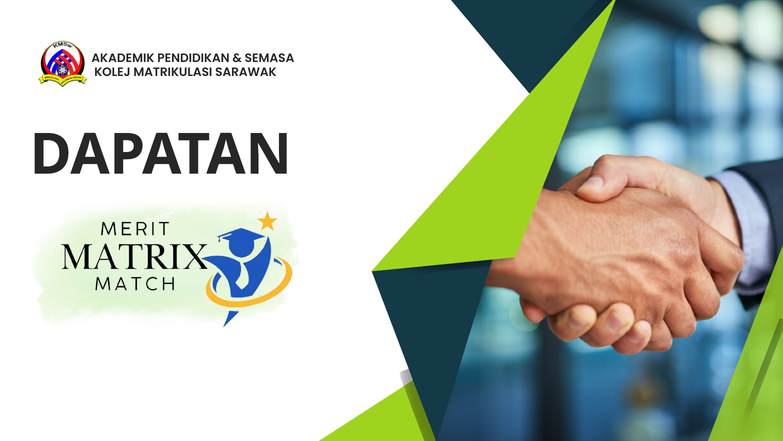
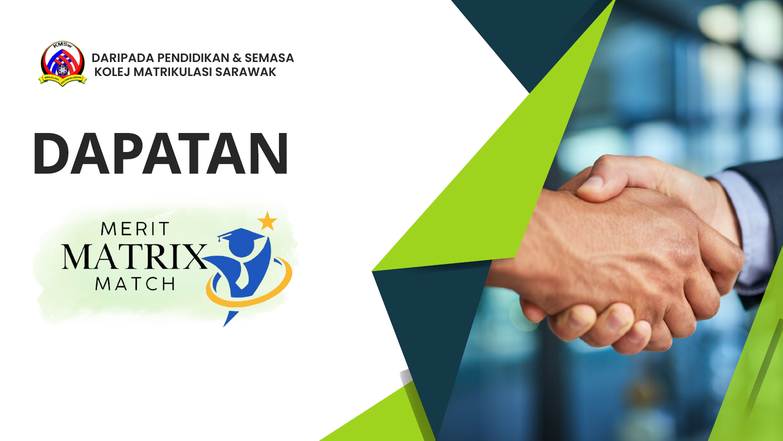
AKADEMIK: AKADEMIK -> DARIPADA (123, 58)
